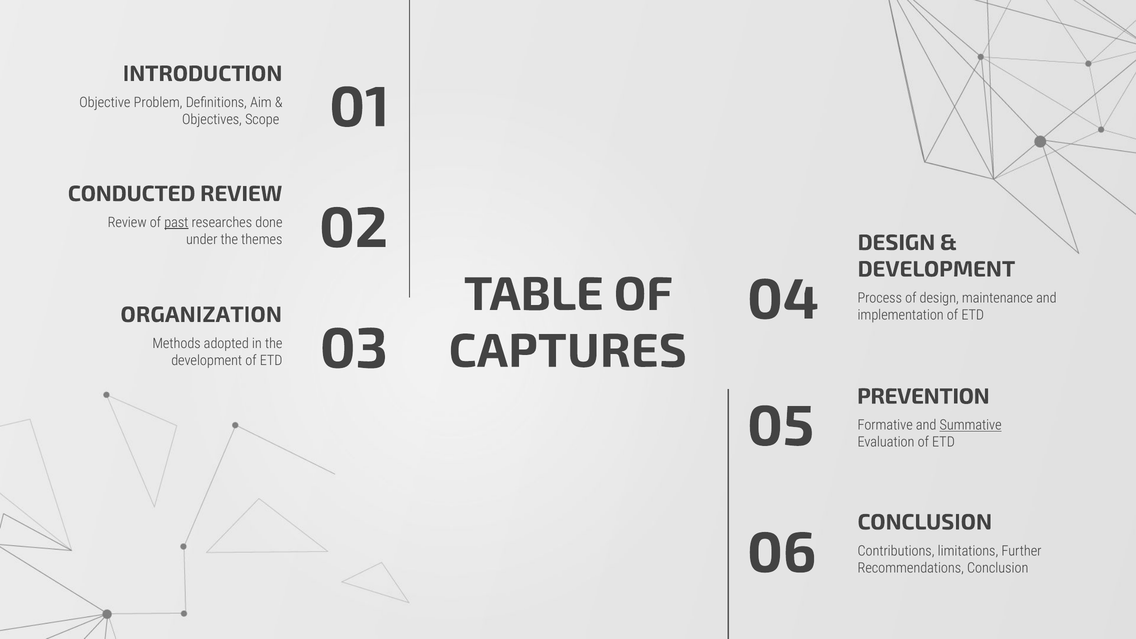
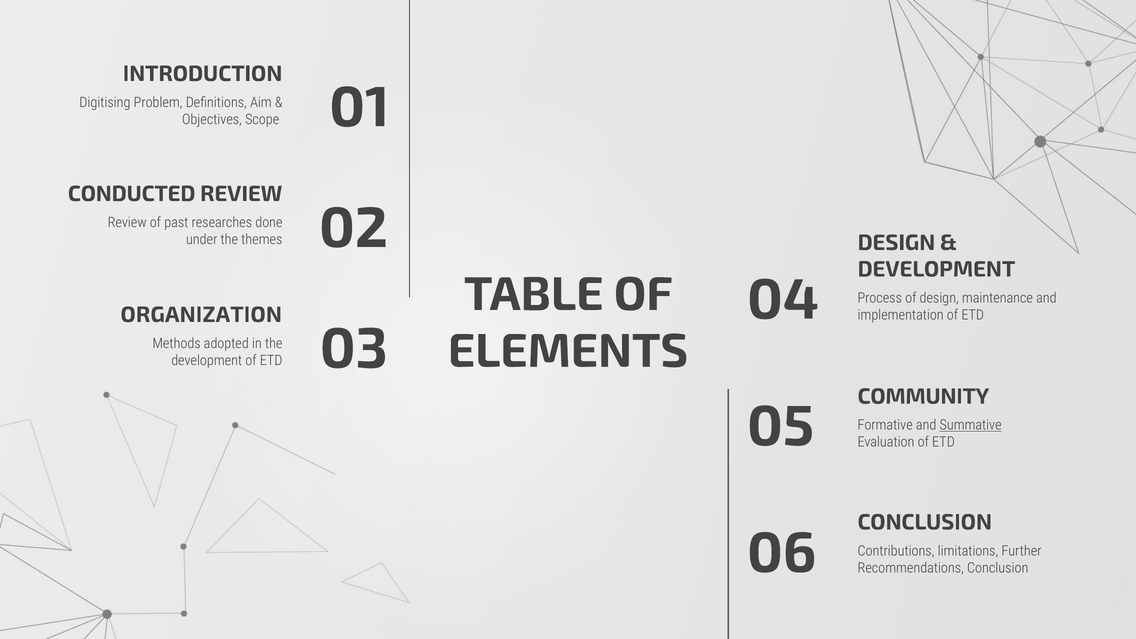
Objective: Objective -> Digitising (105, 102)
past underline: present -> none (176, 222)
CAPTURES: CAPTURES -> ELEMENTS (568, 351)
PREVENTION: PREVENTION -> COMMUNITY (923, 396)
